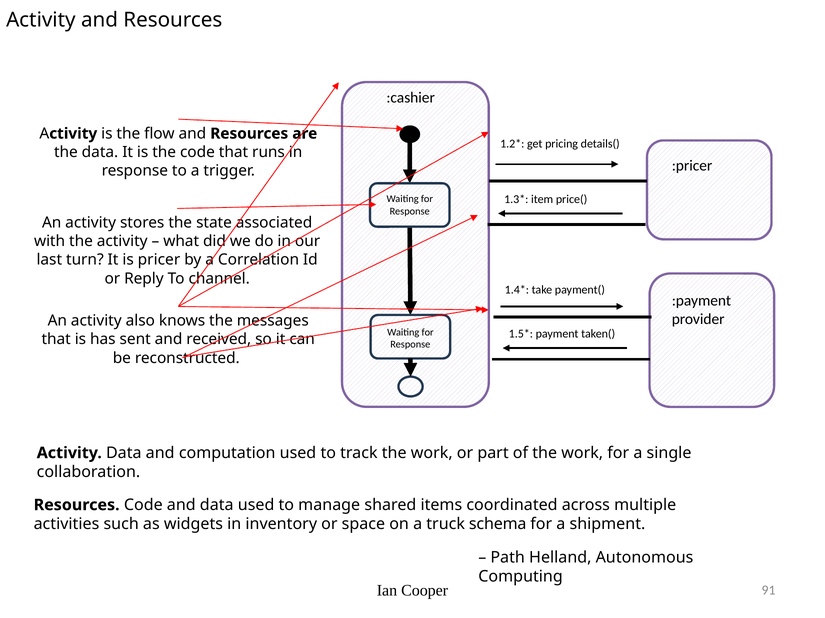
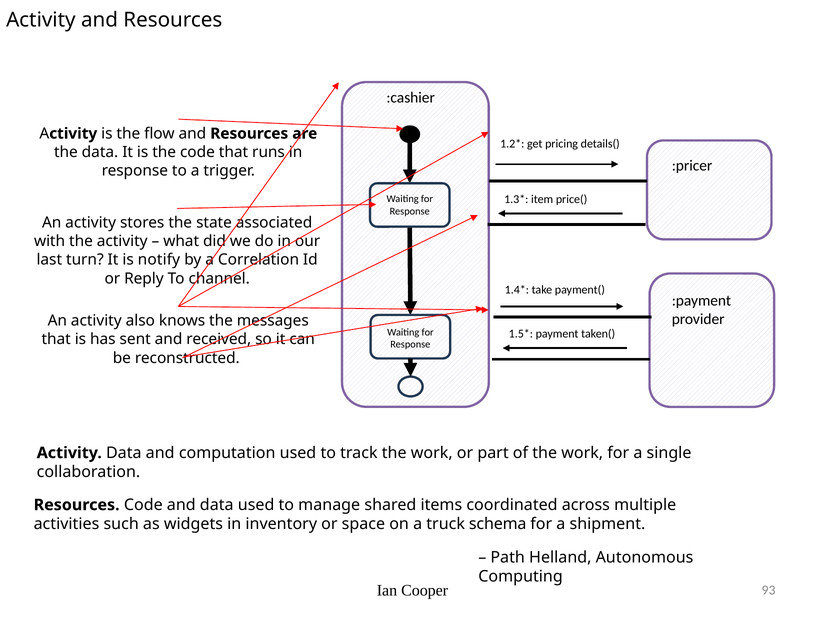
pricer: pricer -> notify (159, 260)
91: 91 -> 93 (769, 591)
